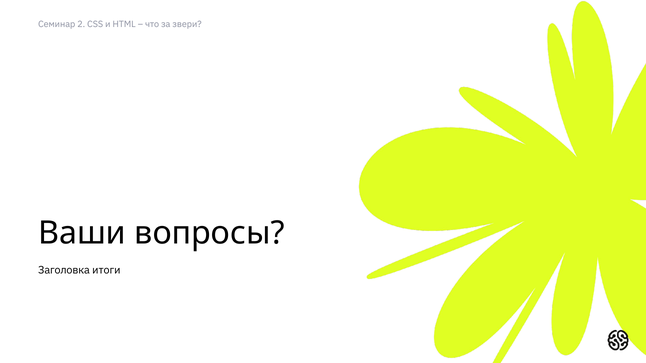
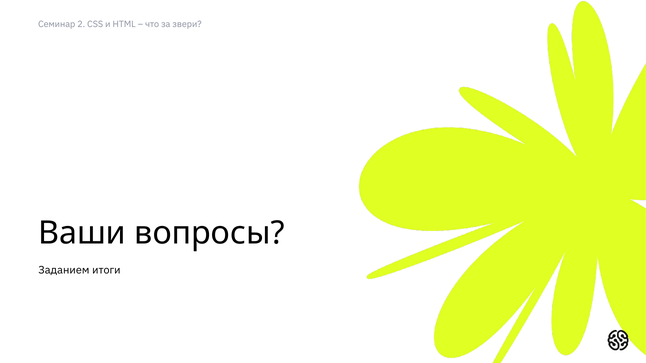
Заголовка: Заголовка -> Заданием (64, 270)
